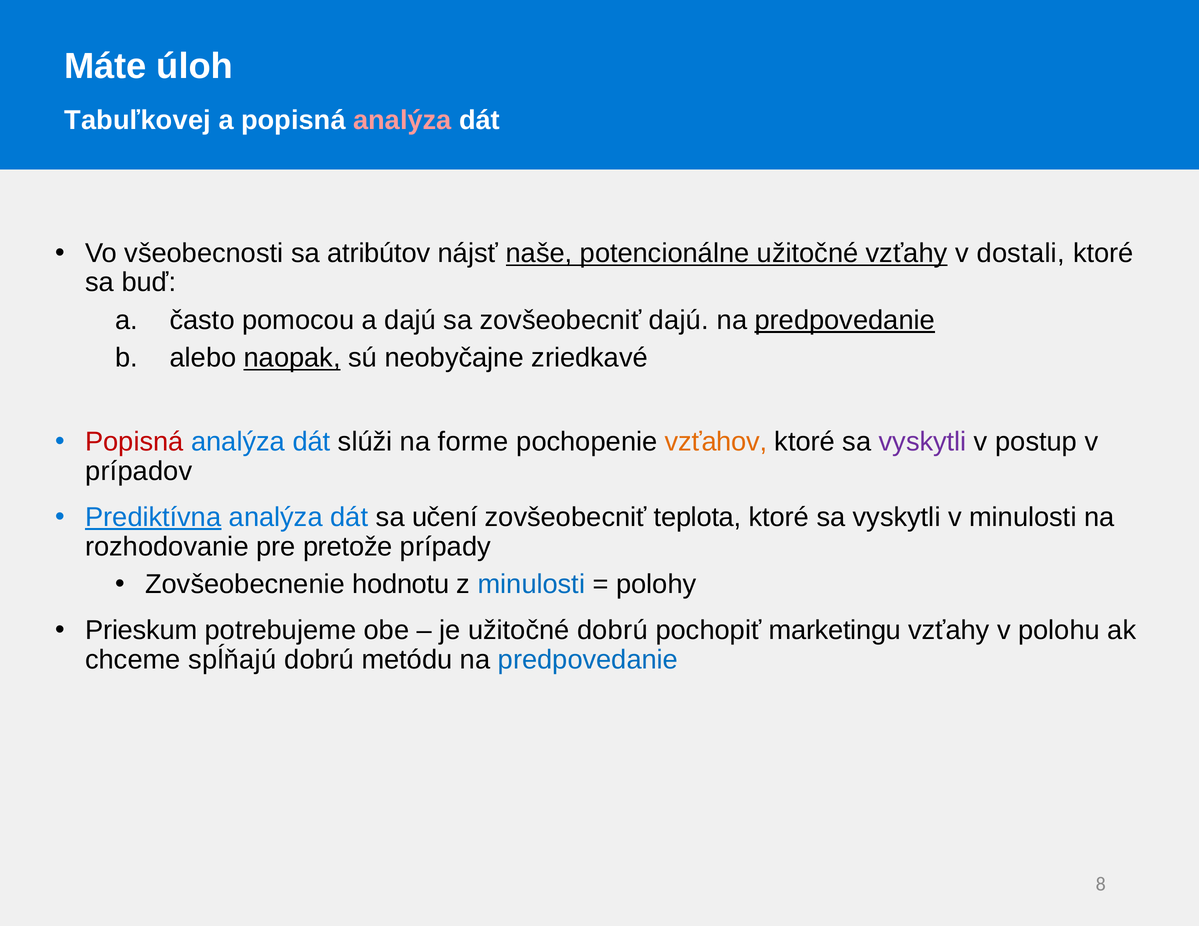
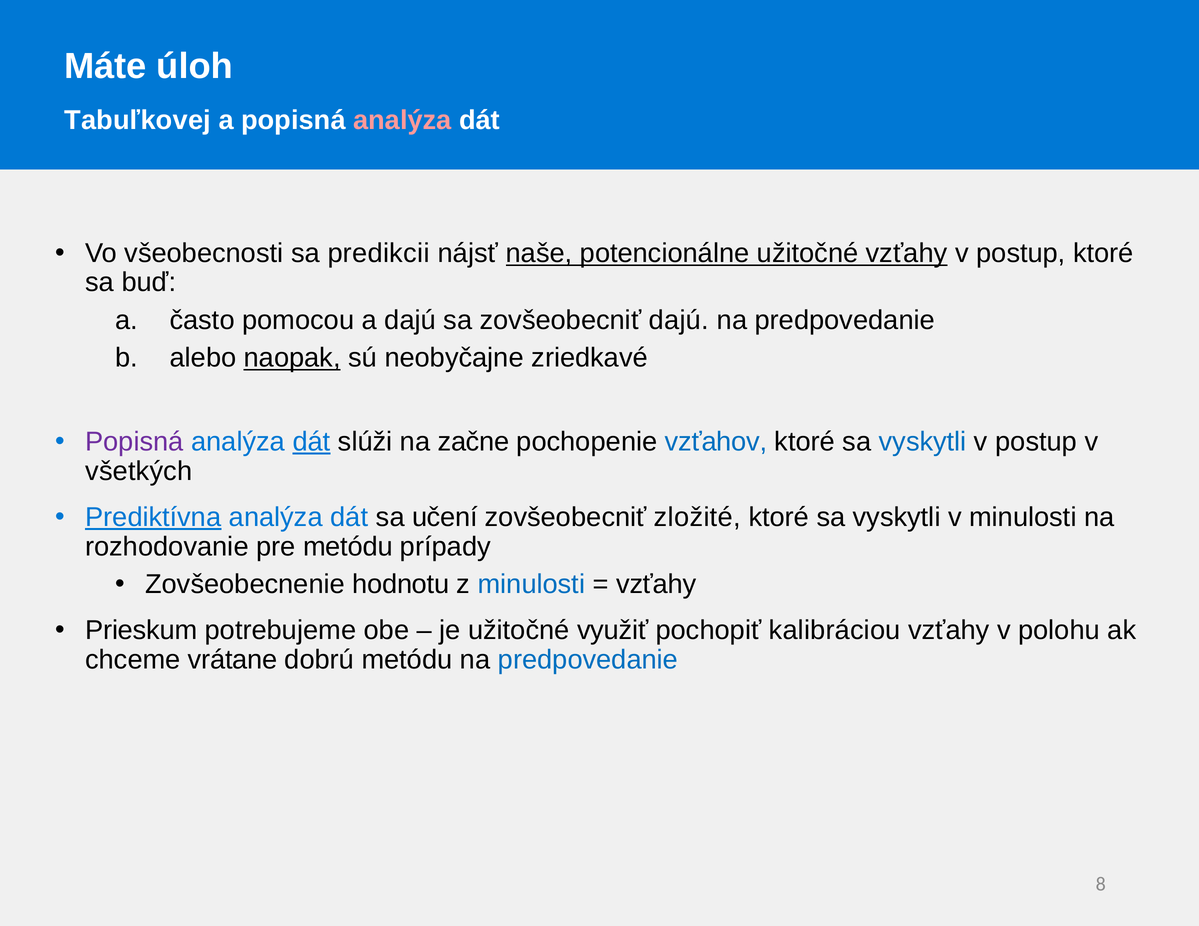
atribútov: atribútov -> predikcii (379, 253)
vzťahy v dostali: dostali -> postup (1021, 253)
predpovedanie underline: present -> none (845, 320)
Popisná colour: red -> purple (134, 442)
dát underline: none -> present (311, 442)
forme: forme -> začne (473, 442)
vzťahov colour: orange -> blue (716, 442)
vyskytli colour: purple -> blue (923, 442)
prípadov: prípadov -> všetkých (139, 471)
teplota: teplota -> zložité (697, 518)
pre pretože: pretože -> metódu (348, 547)
polohy: polohy -> vzťahy (656, 585)
užitočné dobrú: dobrú -> využiť (613, 631)
marketingu: marketingu -> kalibráciou (835, 631)
spĺňajú: spĺňajú -> vrátane (233, 660)
